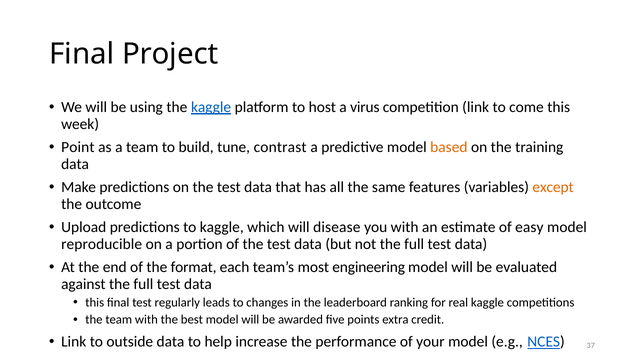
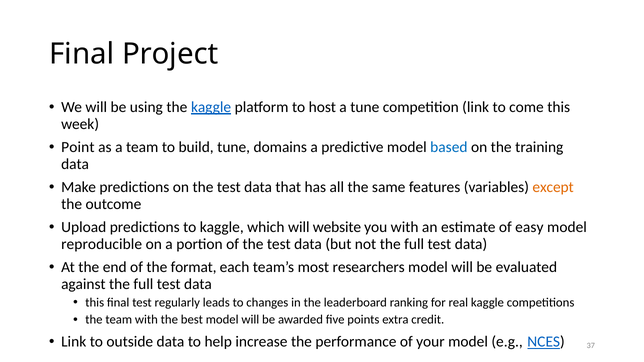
a virus: virus -> tune (365, 107)
contrast: contrast -> domains (280, 147)
based colour: orange -> blue (449, 147)
disease: disease -> website (337, 228)
engineering: engineering -> researchers (369, 268)
